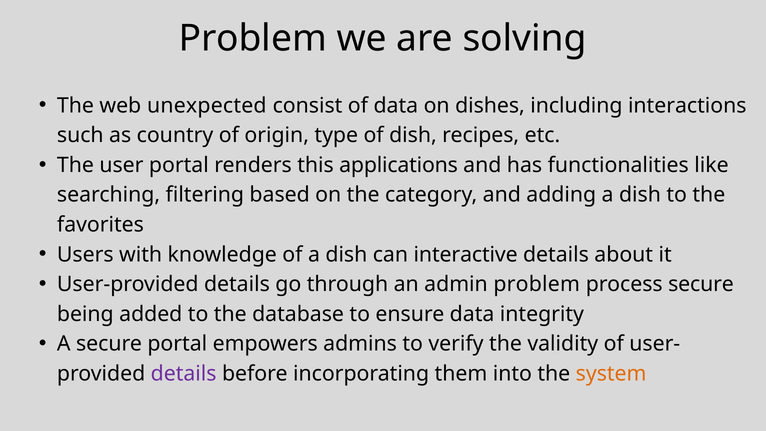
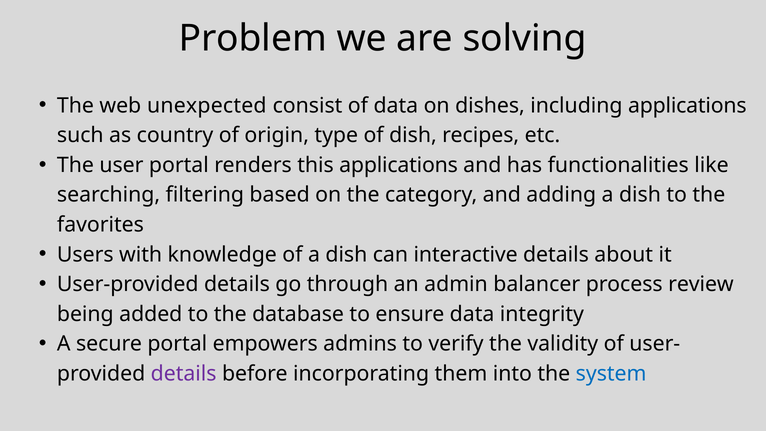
including interactions: interactions -> applications (687, 106)
admin problem: problem -> balancer (537, 284)
process secure: secure -> review (701, 284)
system colour: orange -> blue (611, 374)
